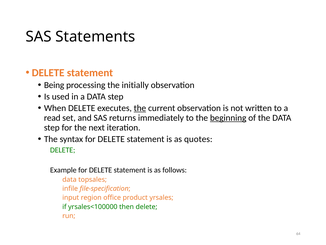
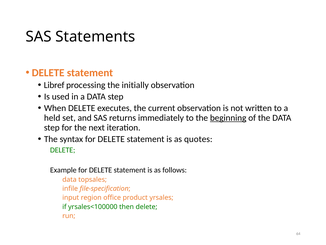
Being: Being -> Libref (54, 85)
the underline: present -> none (140, 108)
read: read -> held (52, 118)
